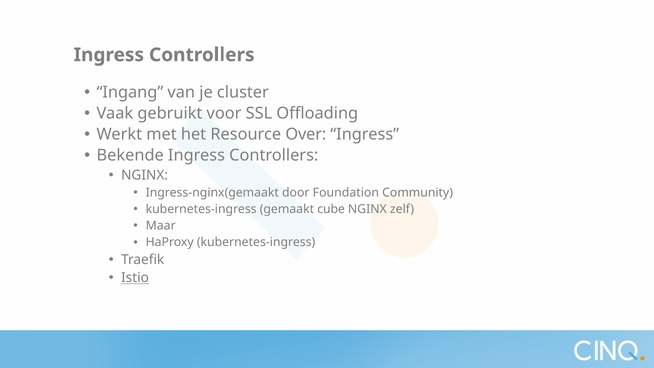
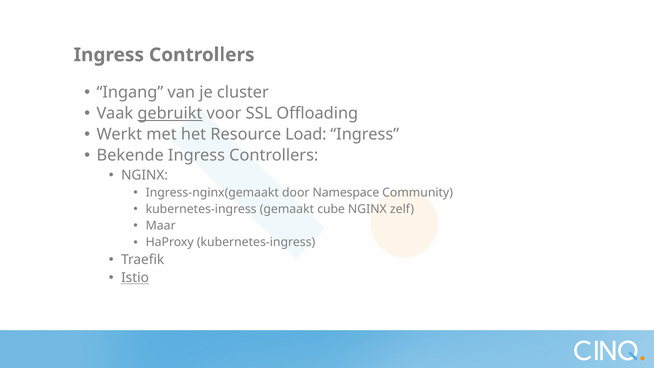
gebruikt underline: none -> present (170, 113)
Over: Over -> Load (306, 134)
Foundation: Foundation -> Namespace (346, 192)
